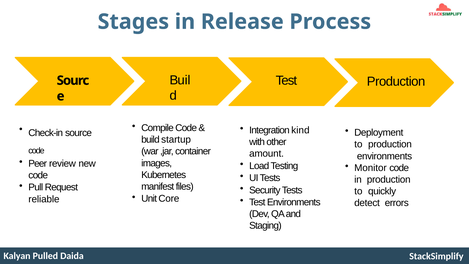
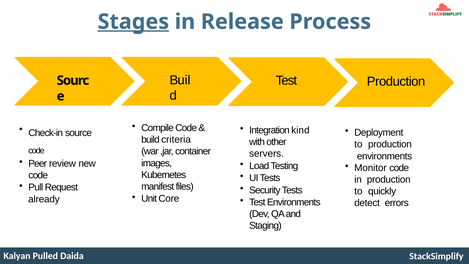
Stages underline: none -> present (133, 22)
startup: startup -> criteria (176, 140)
amount: amount -> servers (267, 154)
reliable: reliable -> already (44, 199)
